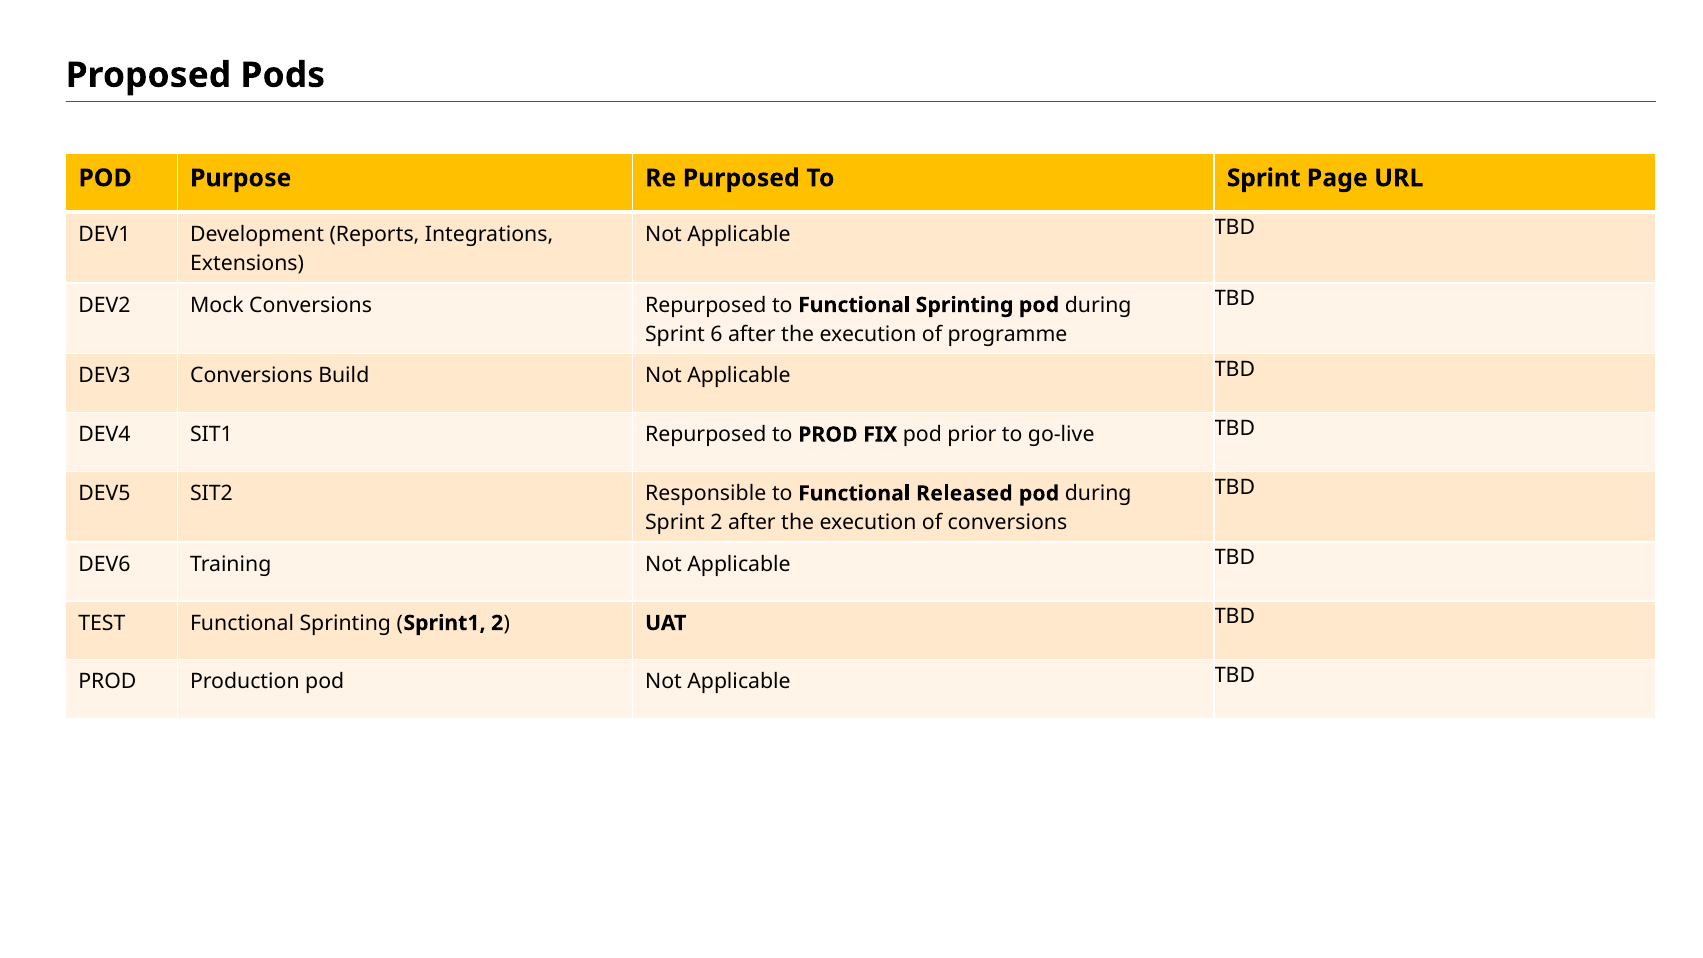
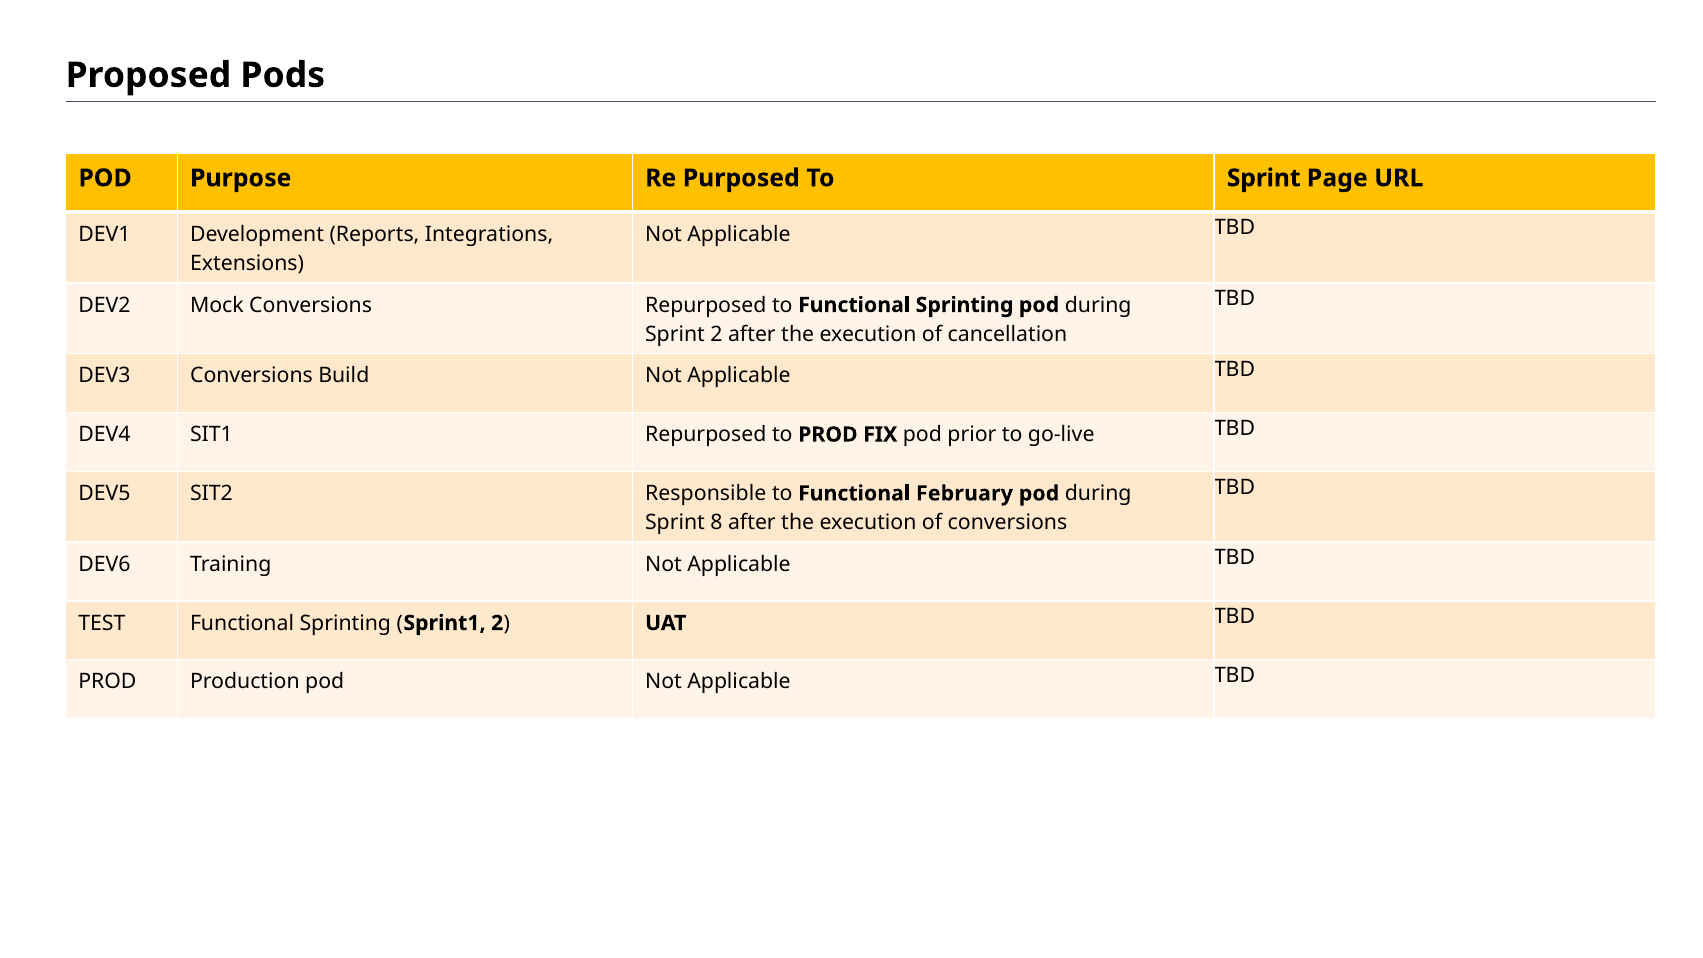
Sprint 6: 6 -> 2 (716, 334)
programme: programme -> cancellation (1007, 334)
Released: Released -> February (964, 493)
Sprint 2: 2 -> 8 (716, 522)
